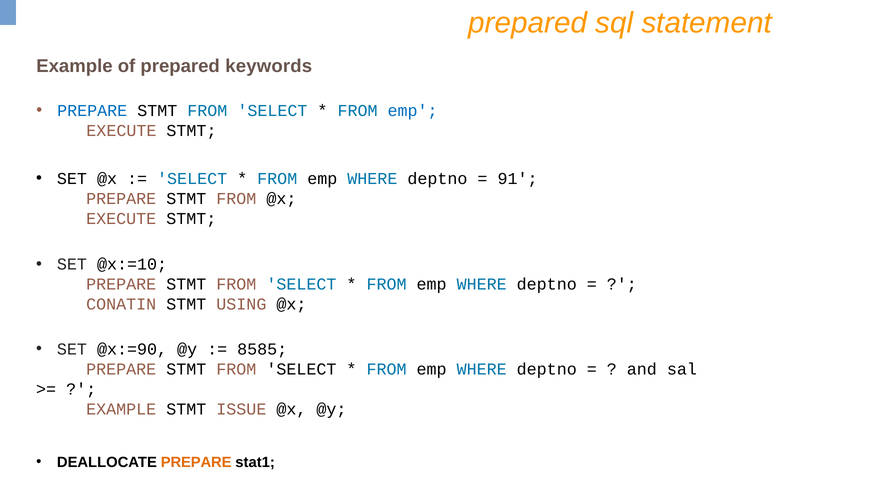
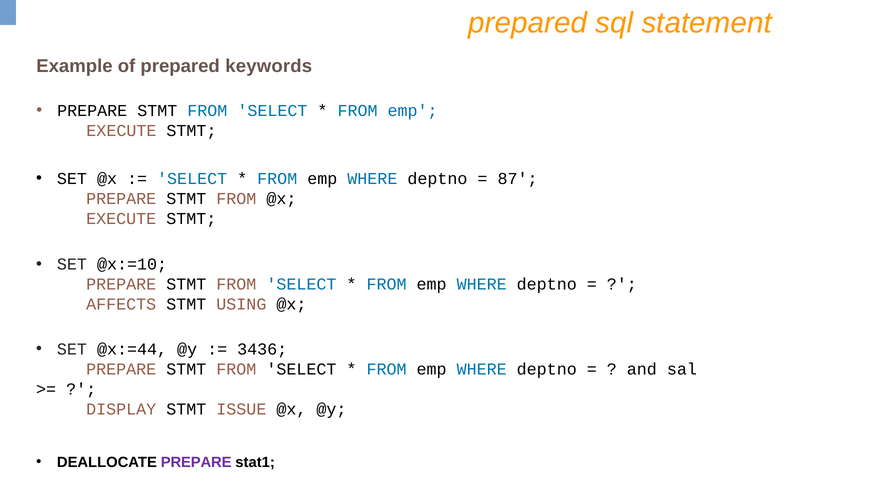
PREPARE colour: blue -> black (92, 111)
91: 91 -> 87 (518, 179)
CONATIN: CONATIN -> AFFECTS (121, 305)
@x:=90: @x:=90 -> @x:=44 (132, 350)
8585: 8585 -> 3436 (262, 350)
EXAMPLE: EXAMPLE -> DISPLAY (121, 410)
PREPARE colour: orange -> purple (196, 463)
